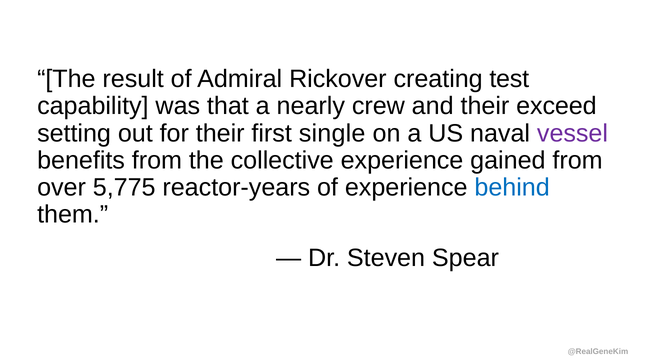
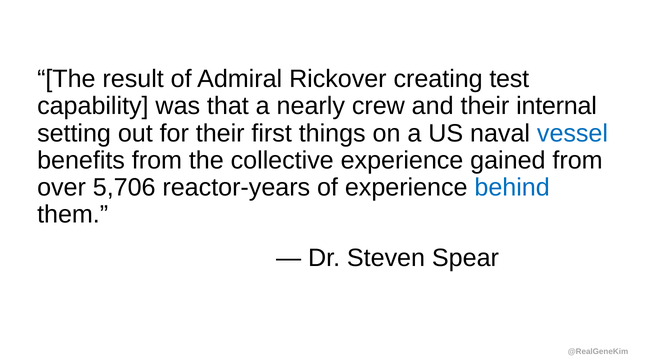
exceed: exceed -> internal (557, 106)
single: single -> things (332, 133)
vessel colour: purple -> blue (572, 133)
5,775: 5,775 -> 5,706 (124, 188)
